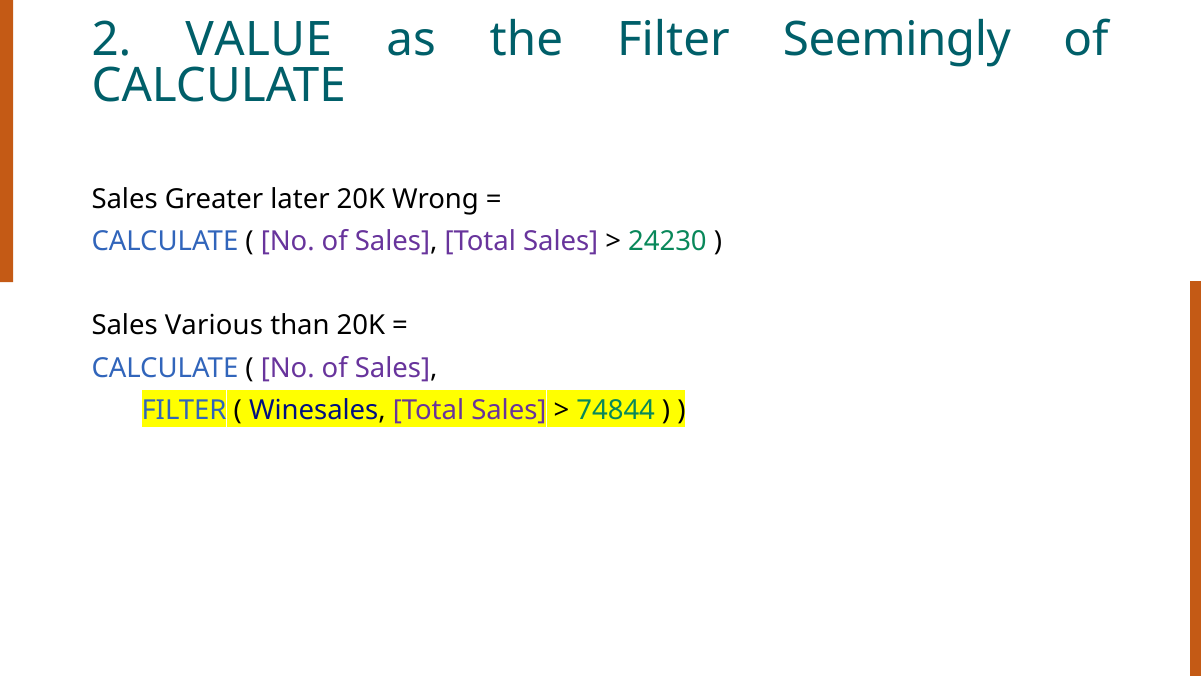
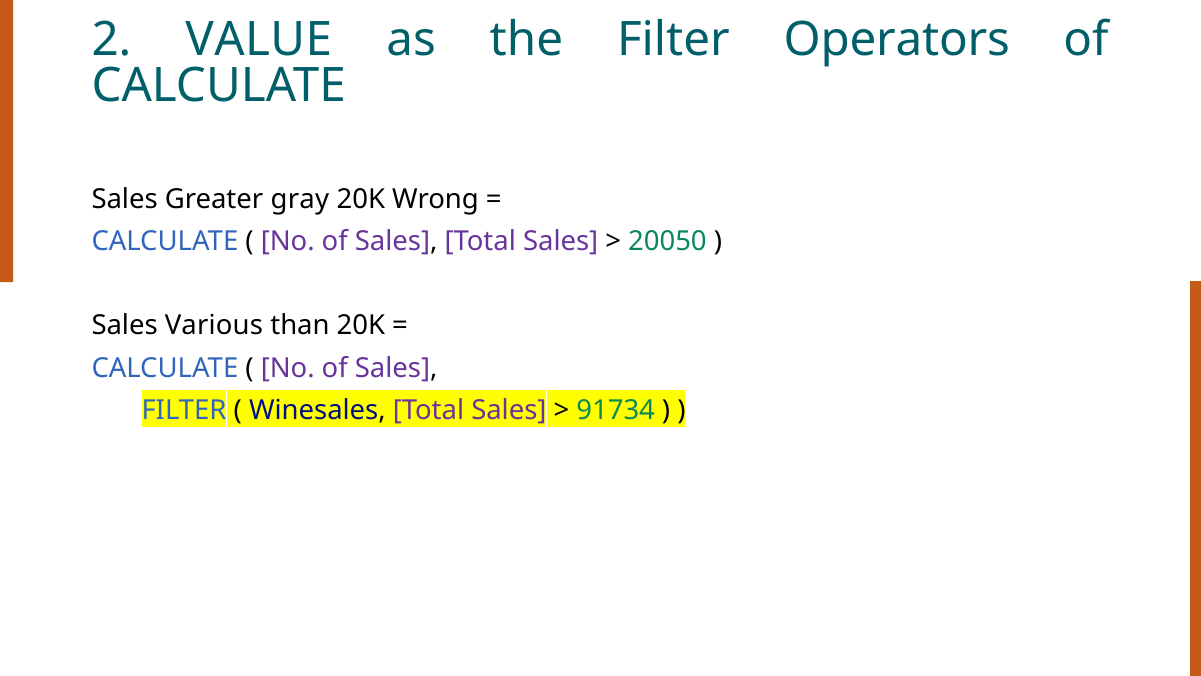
Seemingly: Seemingly -> Operators (897, 39)
later: later -> gray (300, 199)
24230: 24230 -> 20050 (667, 241)
74844: 74844 -> 91734 (616, 410)
